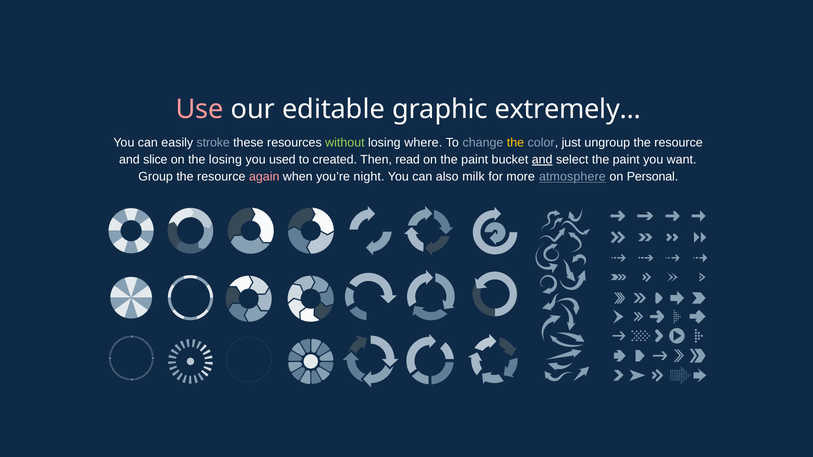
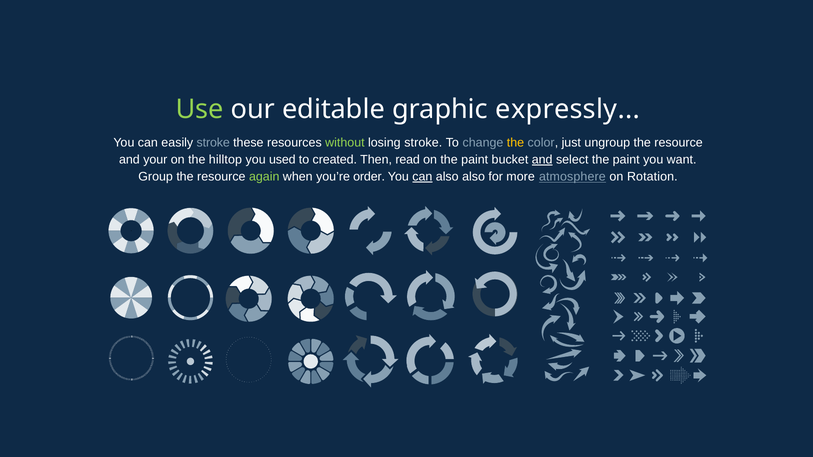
Use colour: pink -> light green (200, 109)
extremely: extremely -> expressly (568, 109)
losing where: where -> stroke (423, 143)
slice: slice -> your (155, 160)
the losing: losing -> hilltop (225, 160)
again colour: pink -> light green (264, 177)
night: night -> order (369, 177)
can underline: none -> present (422, 177)
also milk: milk -> also (474, 177)
Personal: Personal -> Rotation (652, 177)
